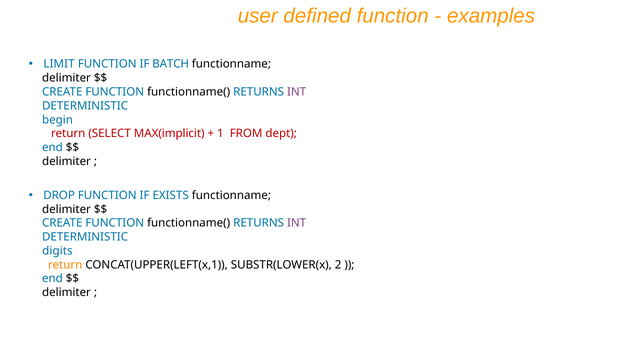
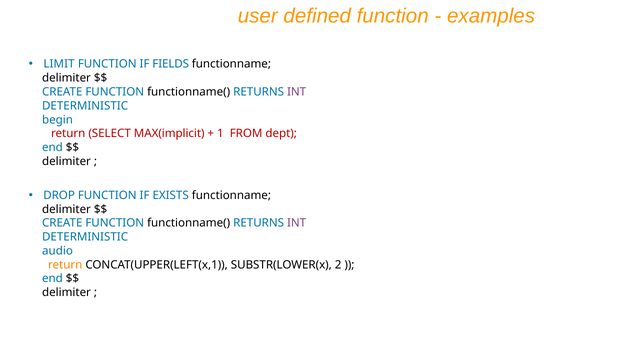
BATCH: BATCH -> FIELDS (171, 64)
digits: digits -> audio (57, 251)
